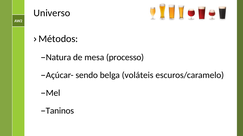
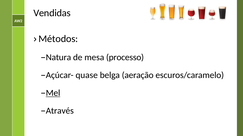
Universo: Universo -> Vendidas (52, 13)
sendo: sendo -> quase (87, 75)
voláteis: voláteis -> aeração (138, 75)
Mel underline: none -> present (53, 93)
Taninos: Taninos -> Através (60, 111)
